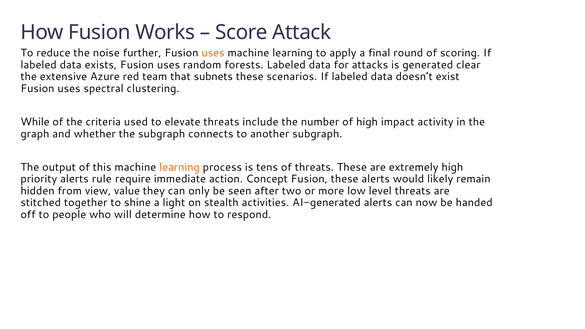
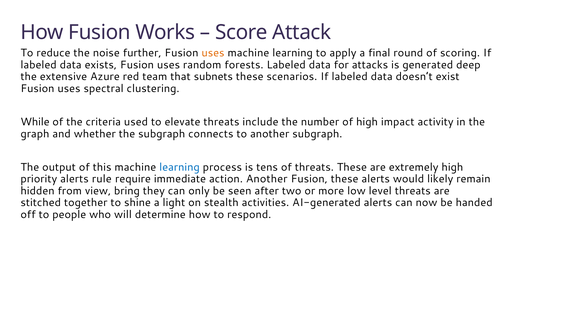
clear: clear -> deep (468, 65)
learning colour: orange -> blue (179, 167)
action Concept: Concept -> Another (267, 179)
value: value -> bring (127, 191)
